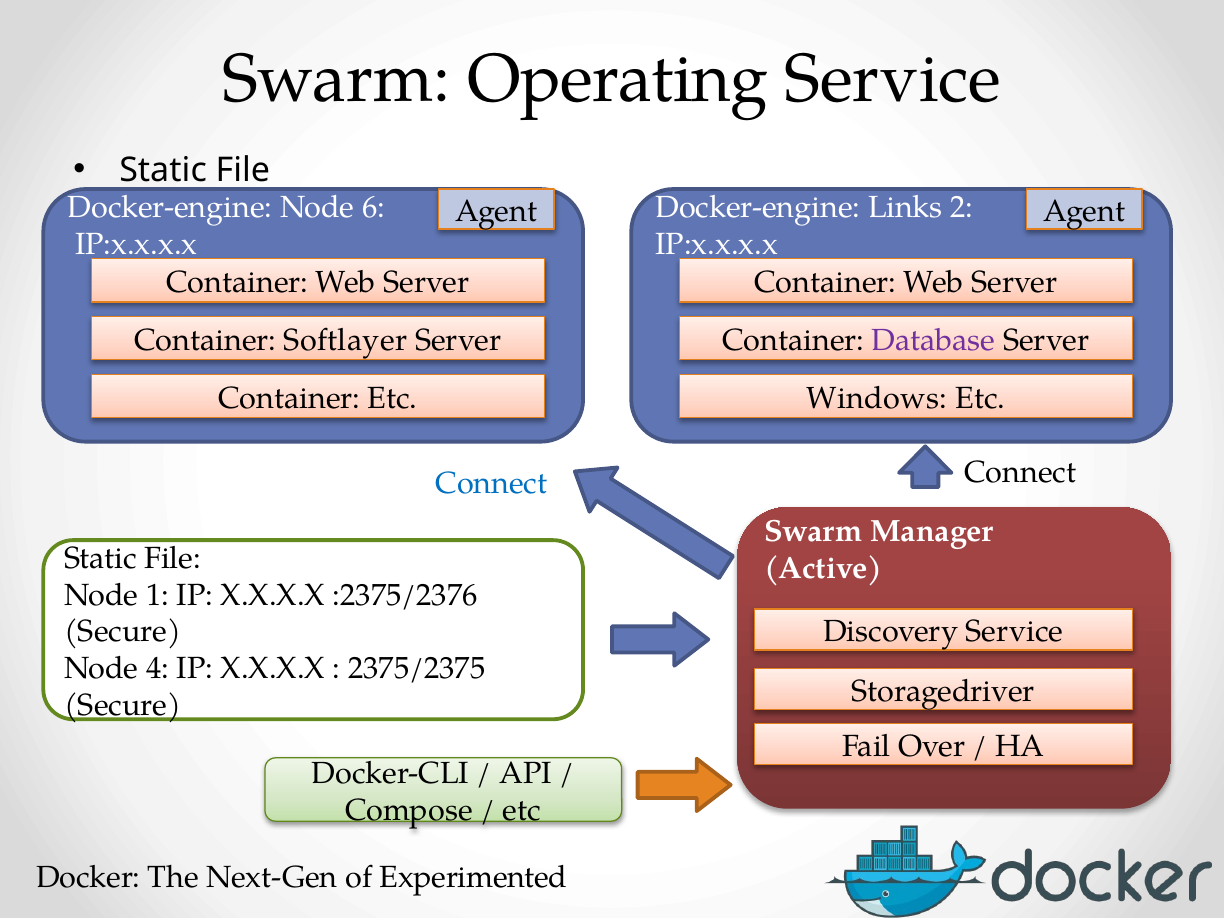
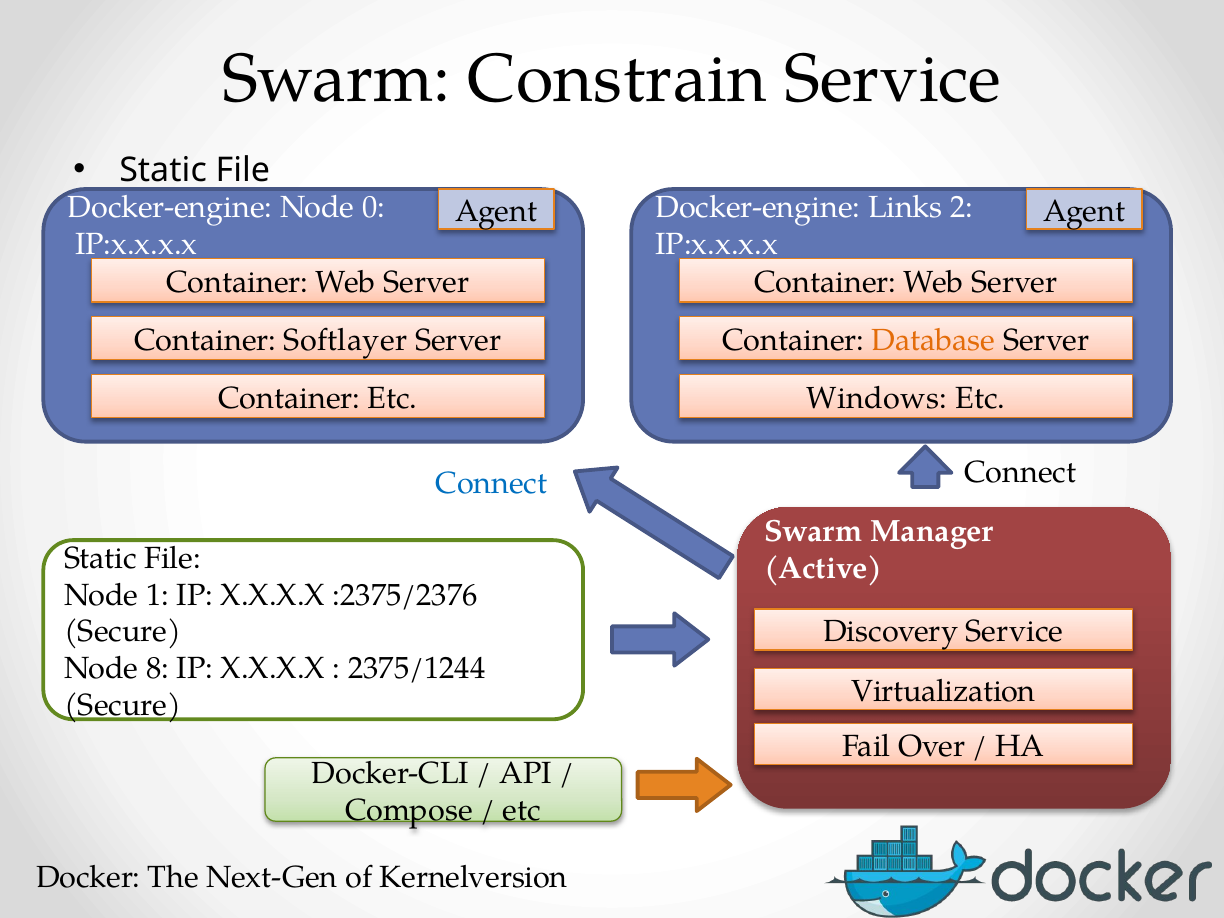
Operating: Operating -> Constrain (617, 79)
6: 6 -> 0 (374, 207)
Database colour: purple -> orange (934, 340)
4: 4 -> 8 (158, 669)
2375/2375: 2375/2375 -> 2375/1244 (417, 669)
Storagedriver: Storagedriver -> Virtualization (944, 691)
Experimented: Experimented -> Kernelversion (474, 877)
